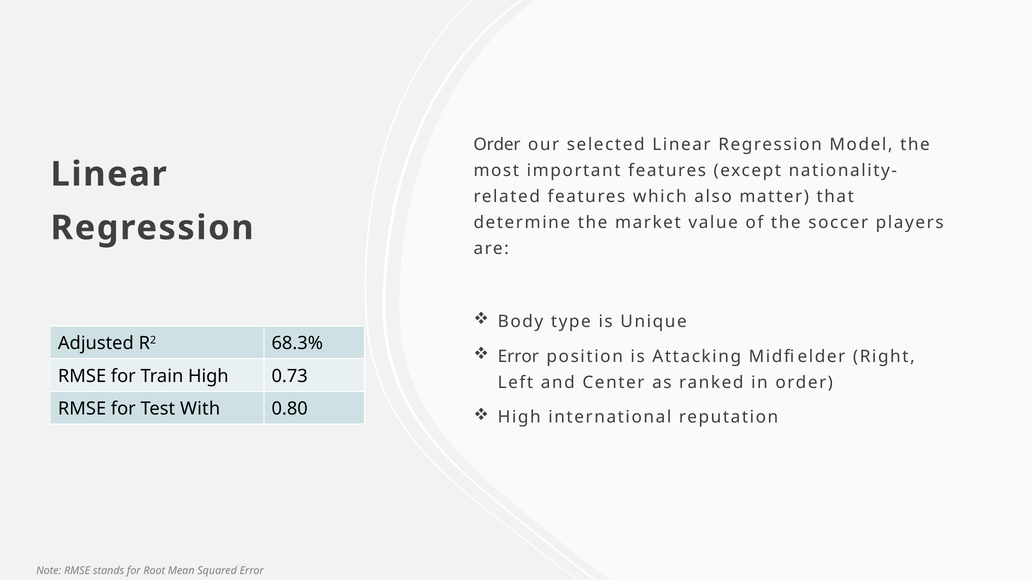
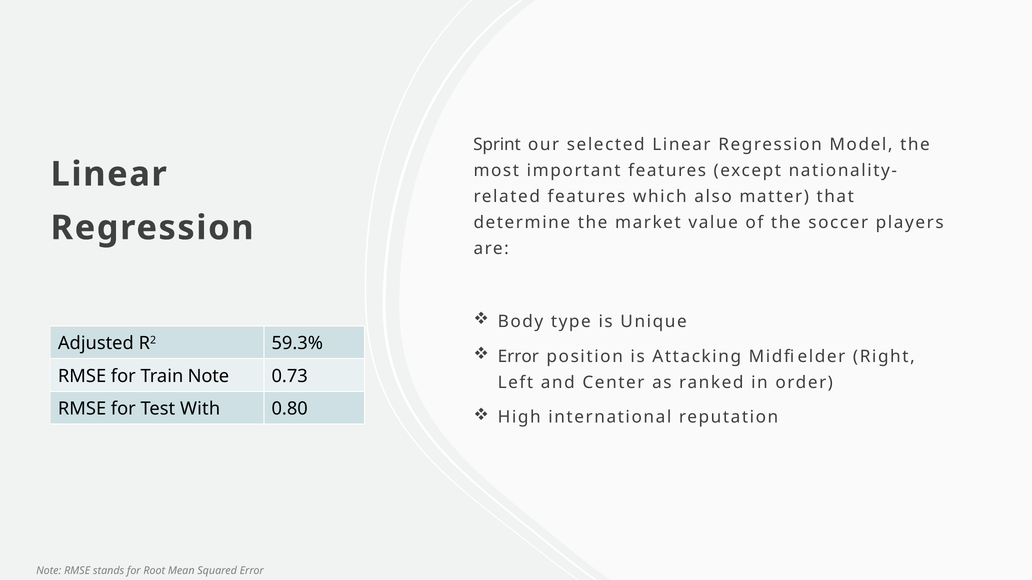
Order: Order -> Sprint (497, 145)
68.3%: 68.3% -> 59.3% (297, 344)
Train High: High -> Note (208, 376)
